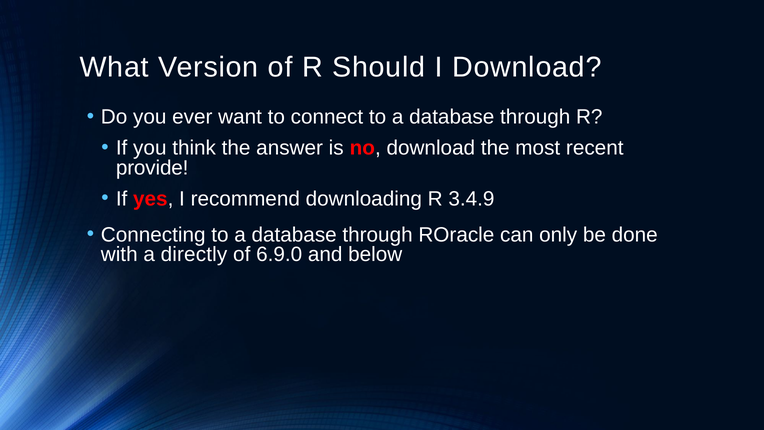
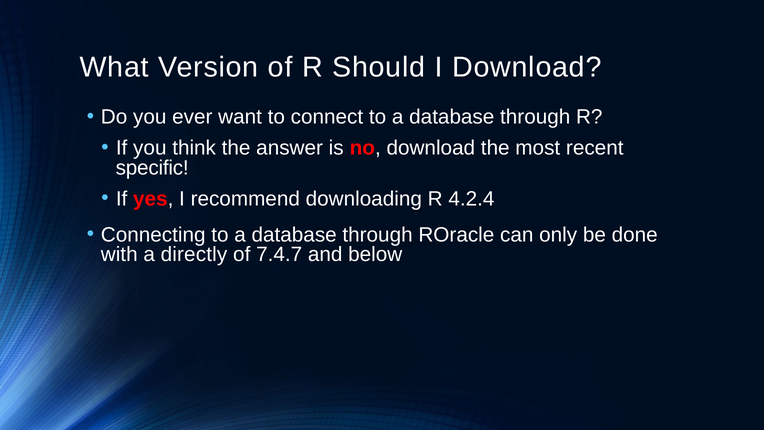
provide: provide -> specific (152, 168)
3.4.9: 3.4.9 -> 4.2.4 (471, 199)
6.9.0: 6.9.0 -> 7.4.7 (279, 255)
